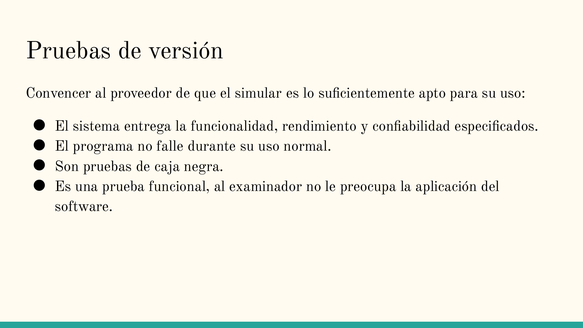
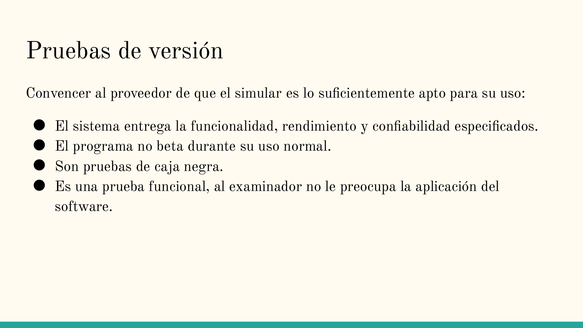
falle: falle -> beta (170, 146)
